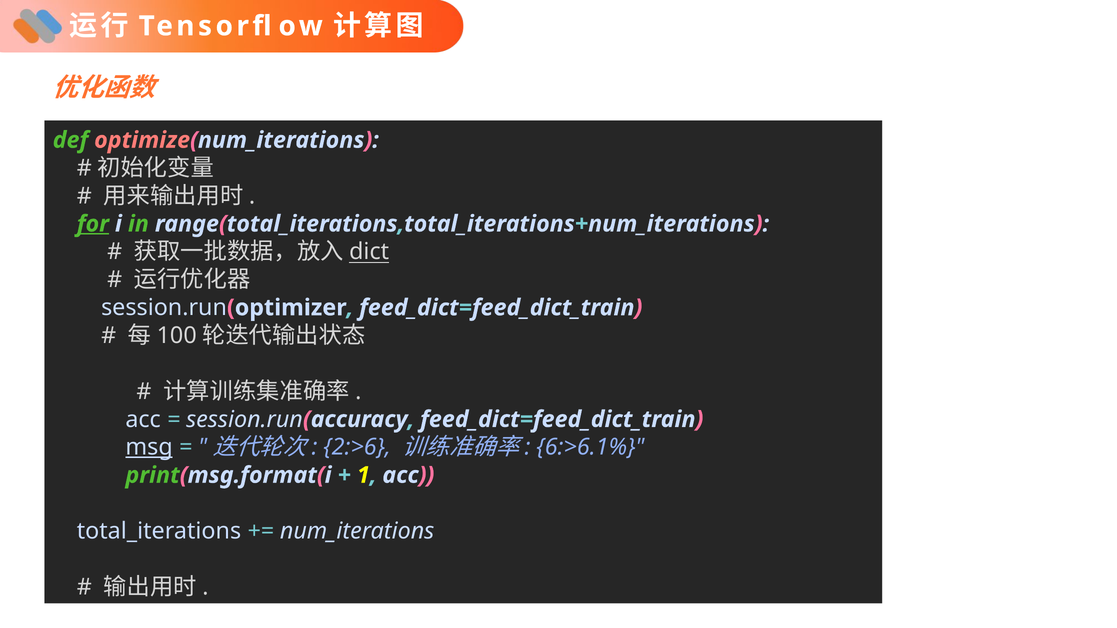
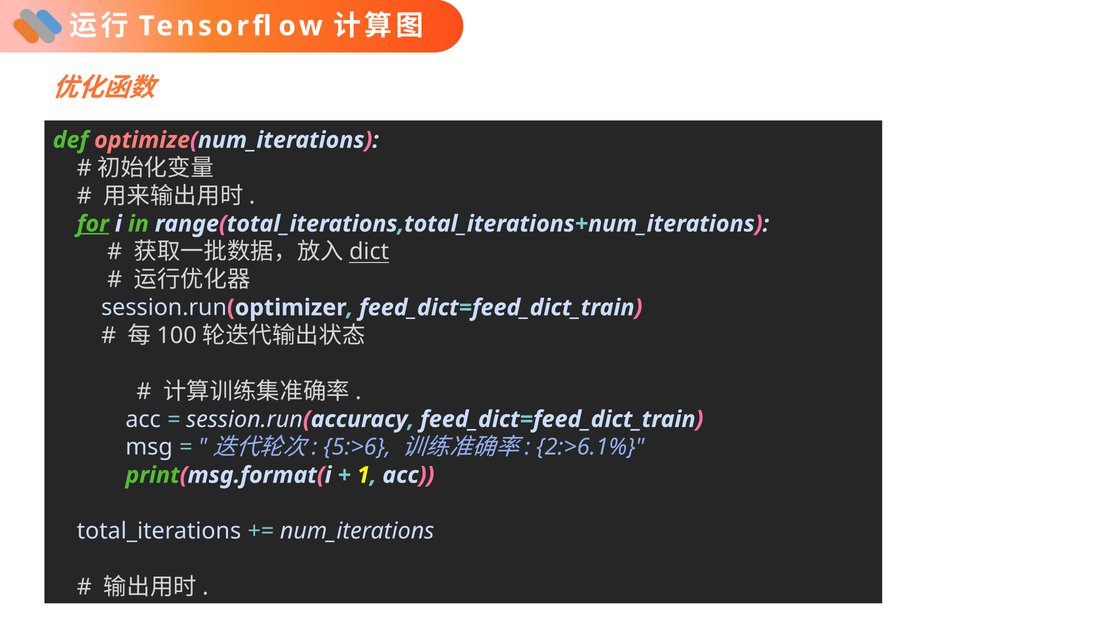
msg underline: present -> none (149, 447)
2:>6: 2:>6 -> 5:>6 (357, 447)
6:>6.1%: 6:>6.1% -> 2:>6.1% (591, 447)
